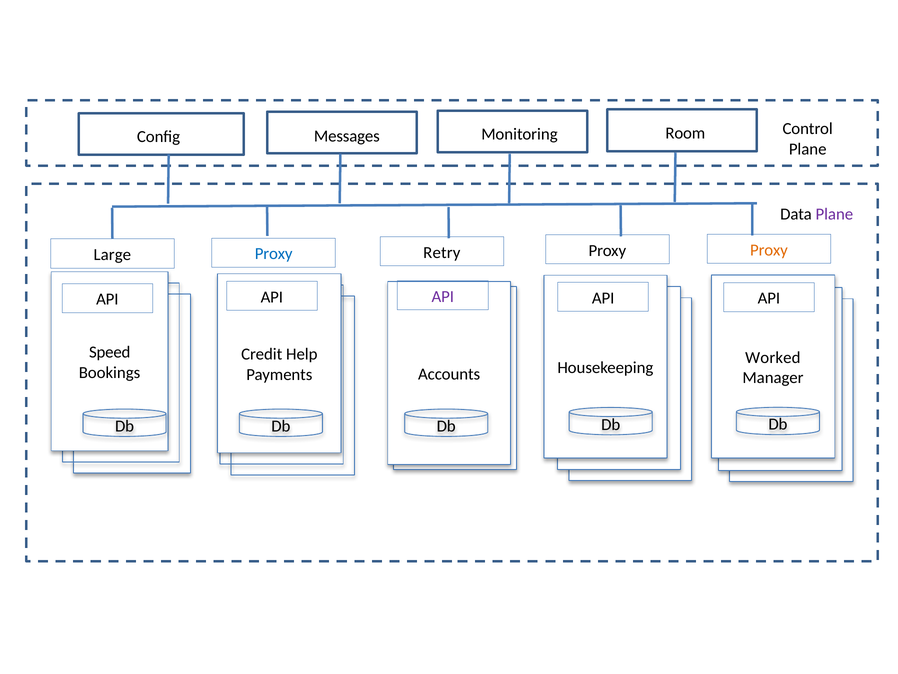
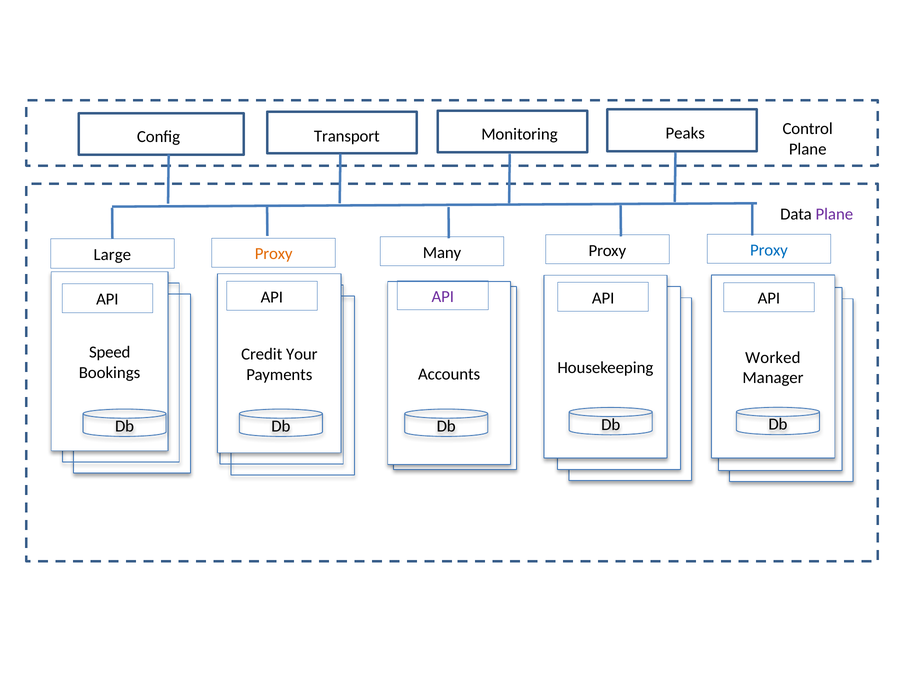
Messages: Messages -> Transport (347, 136)
Room: Room -> Peaks (685, 133)
Retry: Retry -> Many (442, 252)
Proxy colour: blue -> orange (274, 254)
Proxy colour: orange -> blue (769, 250)
Help: Help -> Your (302, 354)
